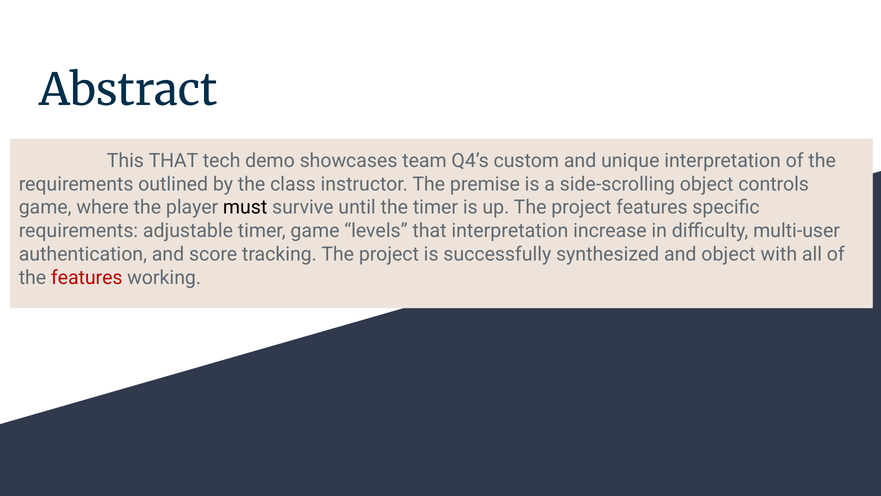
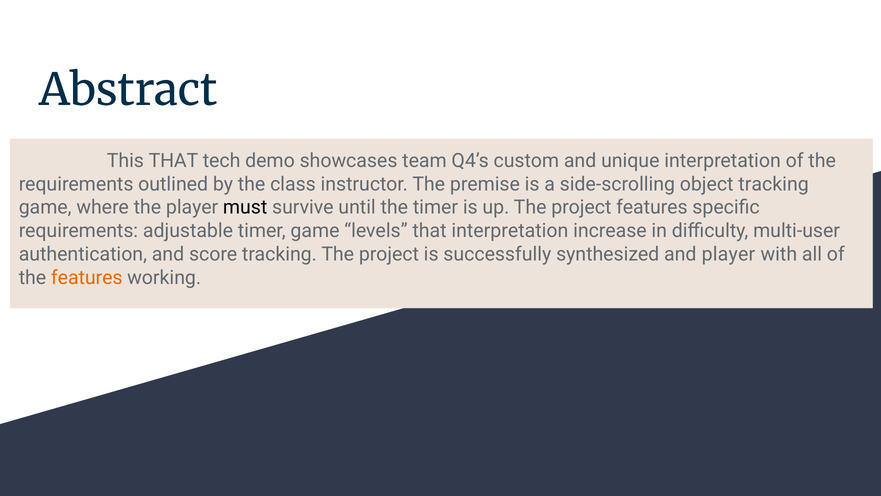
object controls: controls -> tracking (774, 184)
and object: object -> player (728, 254)
features colour: red -> orange (87, 278)
